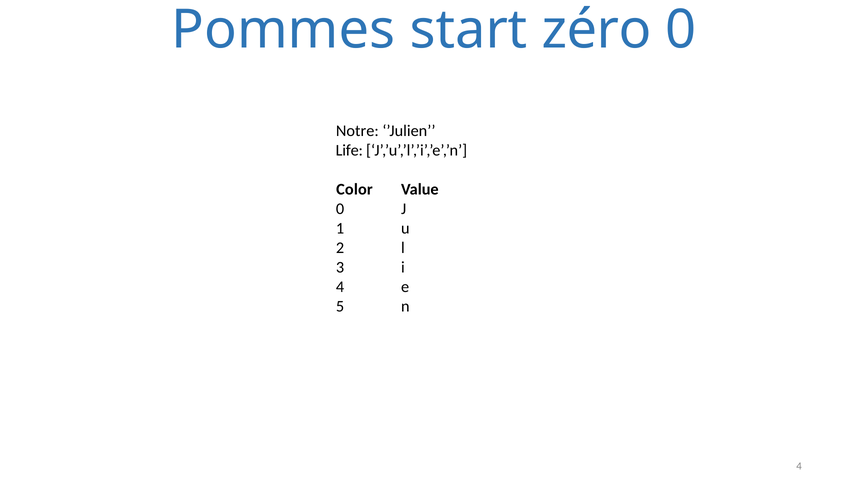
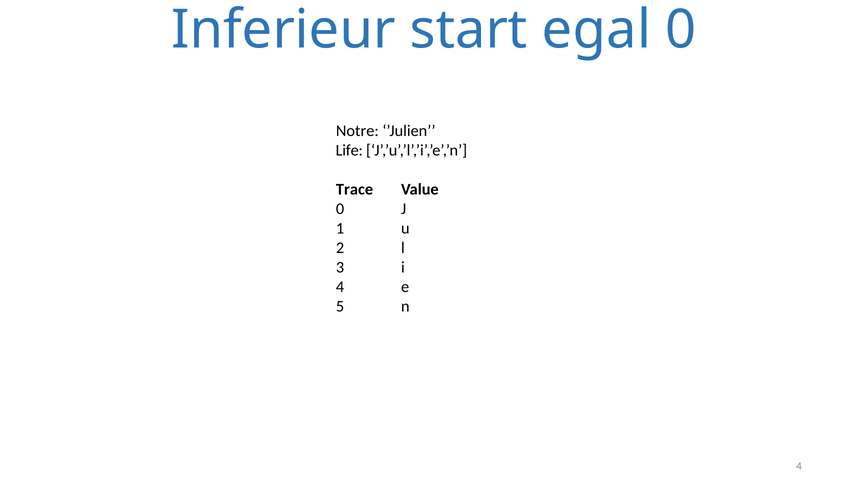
Pommes: Pommes -> Inferieur (283, 30)
zéro: zéro -> egal (596, 30)
Color: Color -> Trace (355, 189)
